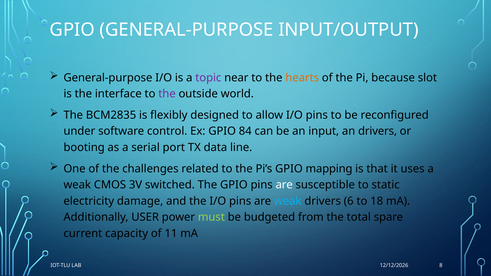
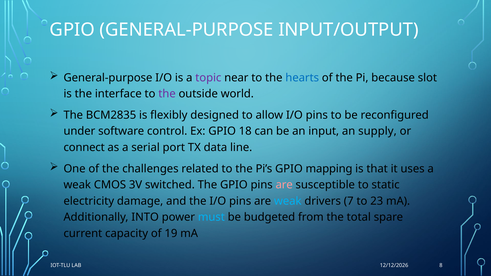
hearts colour: orange -> blue (302, 78)
84: 84 -> 18 (245, 131)
an drivers: drivers -> supply (377, 131)
booting: booting -> connect (84, 148)
are colour: white -> pink (284, 185)
6: 6 -> 7 (349, 201)
18: 18 -> 23 (377, 201)
USER: USER -> INTO (145, 217)
must colour: light green -> light blue (211, 217)
11: 11 -> 19 (171, 234)
